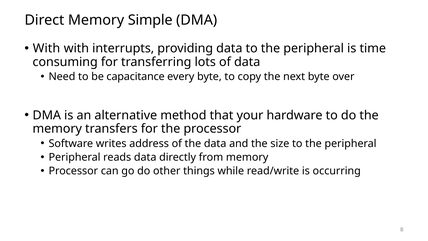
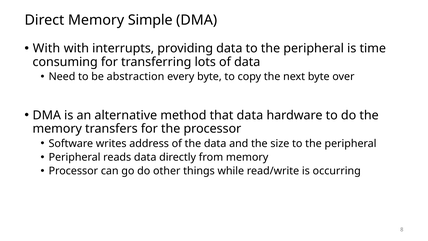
capacitance: capacitance -> abstraction (135, 77)
that your: your -> data (250, 115)
